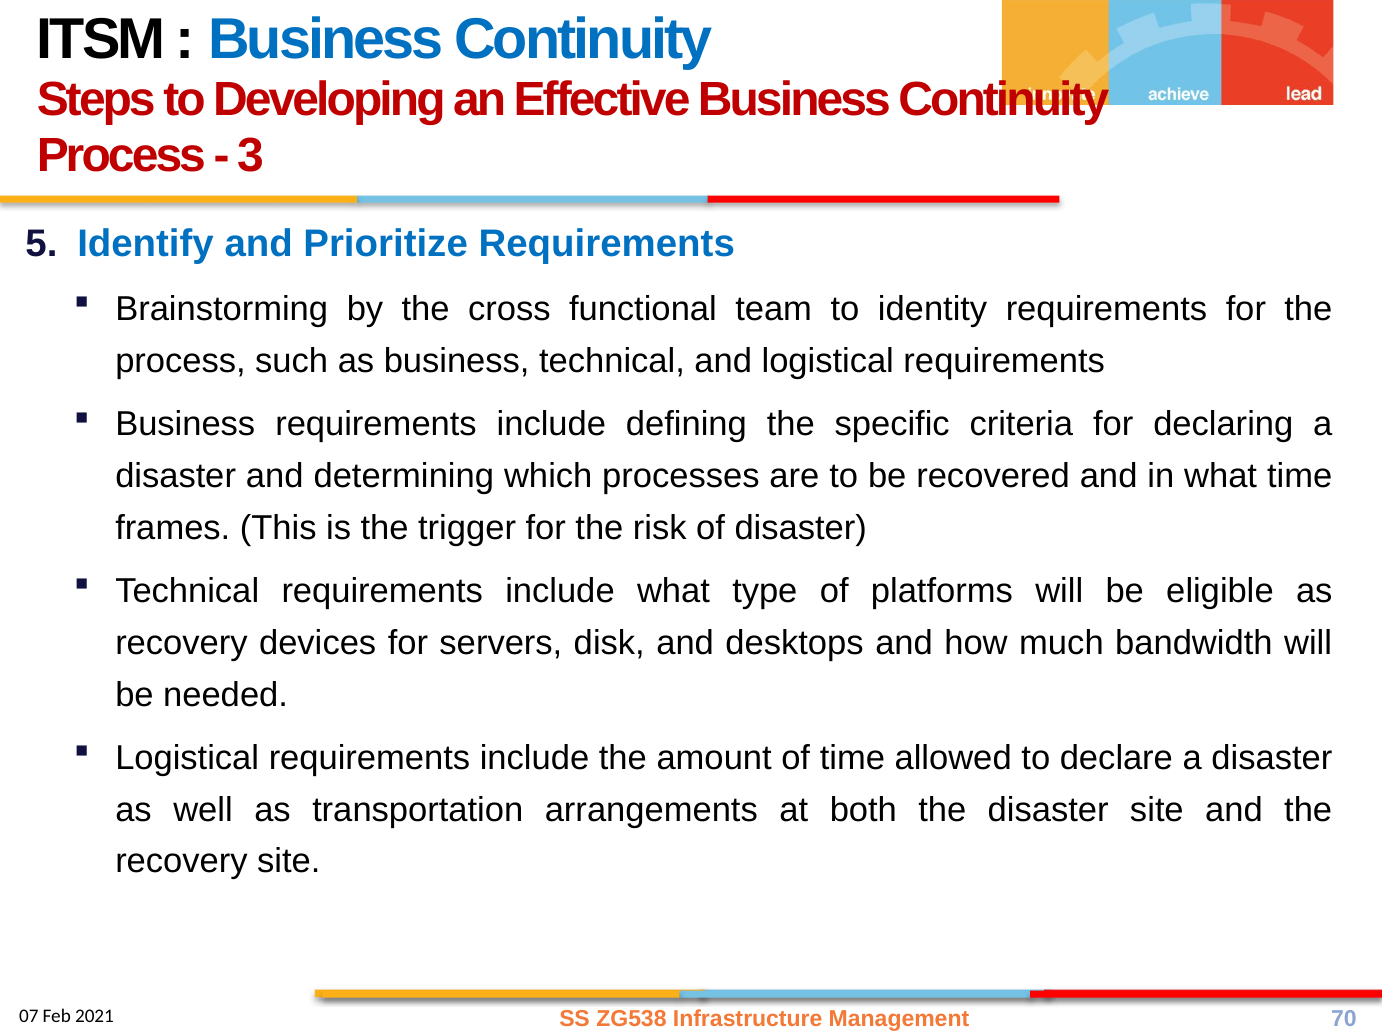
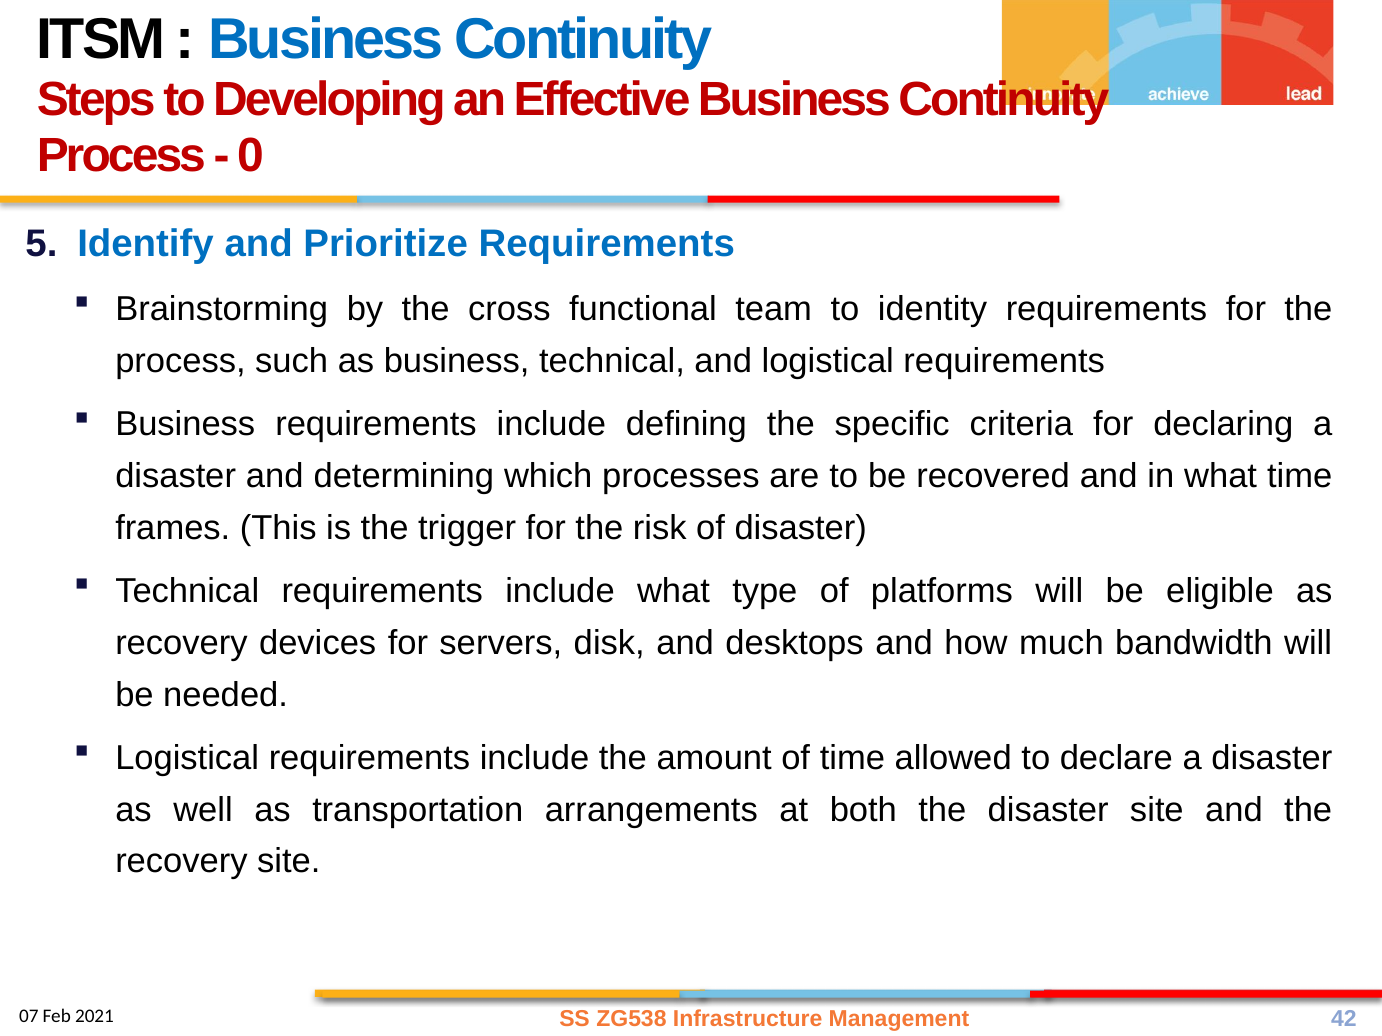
3: 3 -> 0 (250, 155)
70: 70 -> 42 (1344, 1019)
